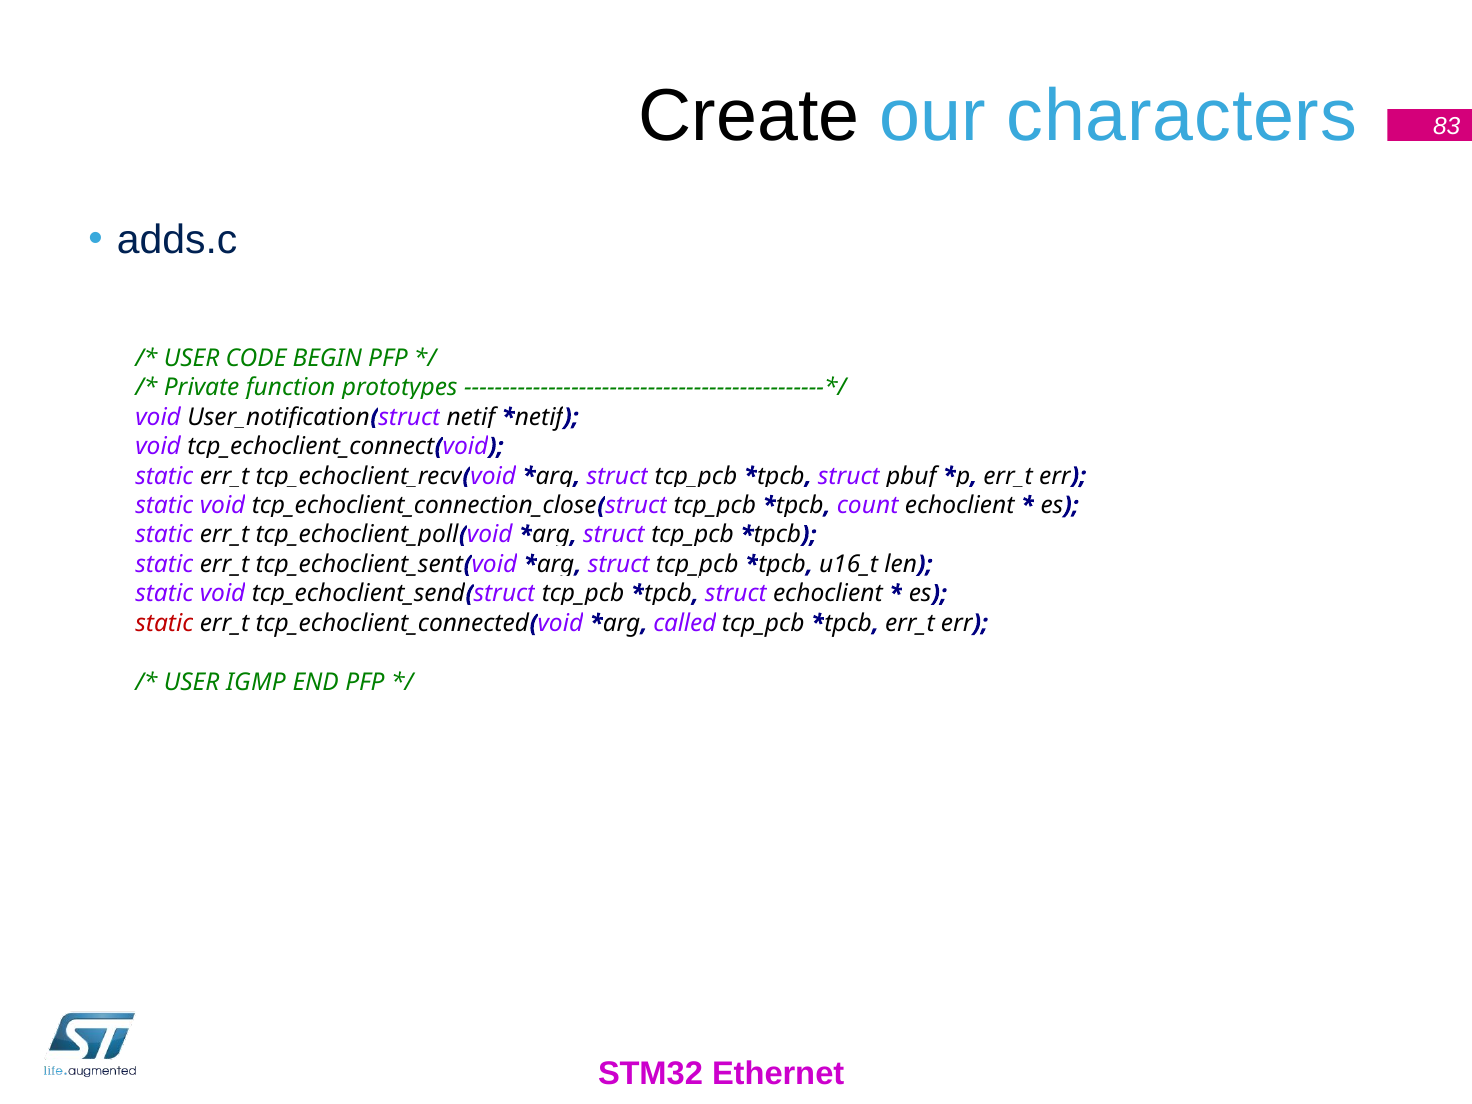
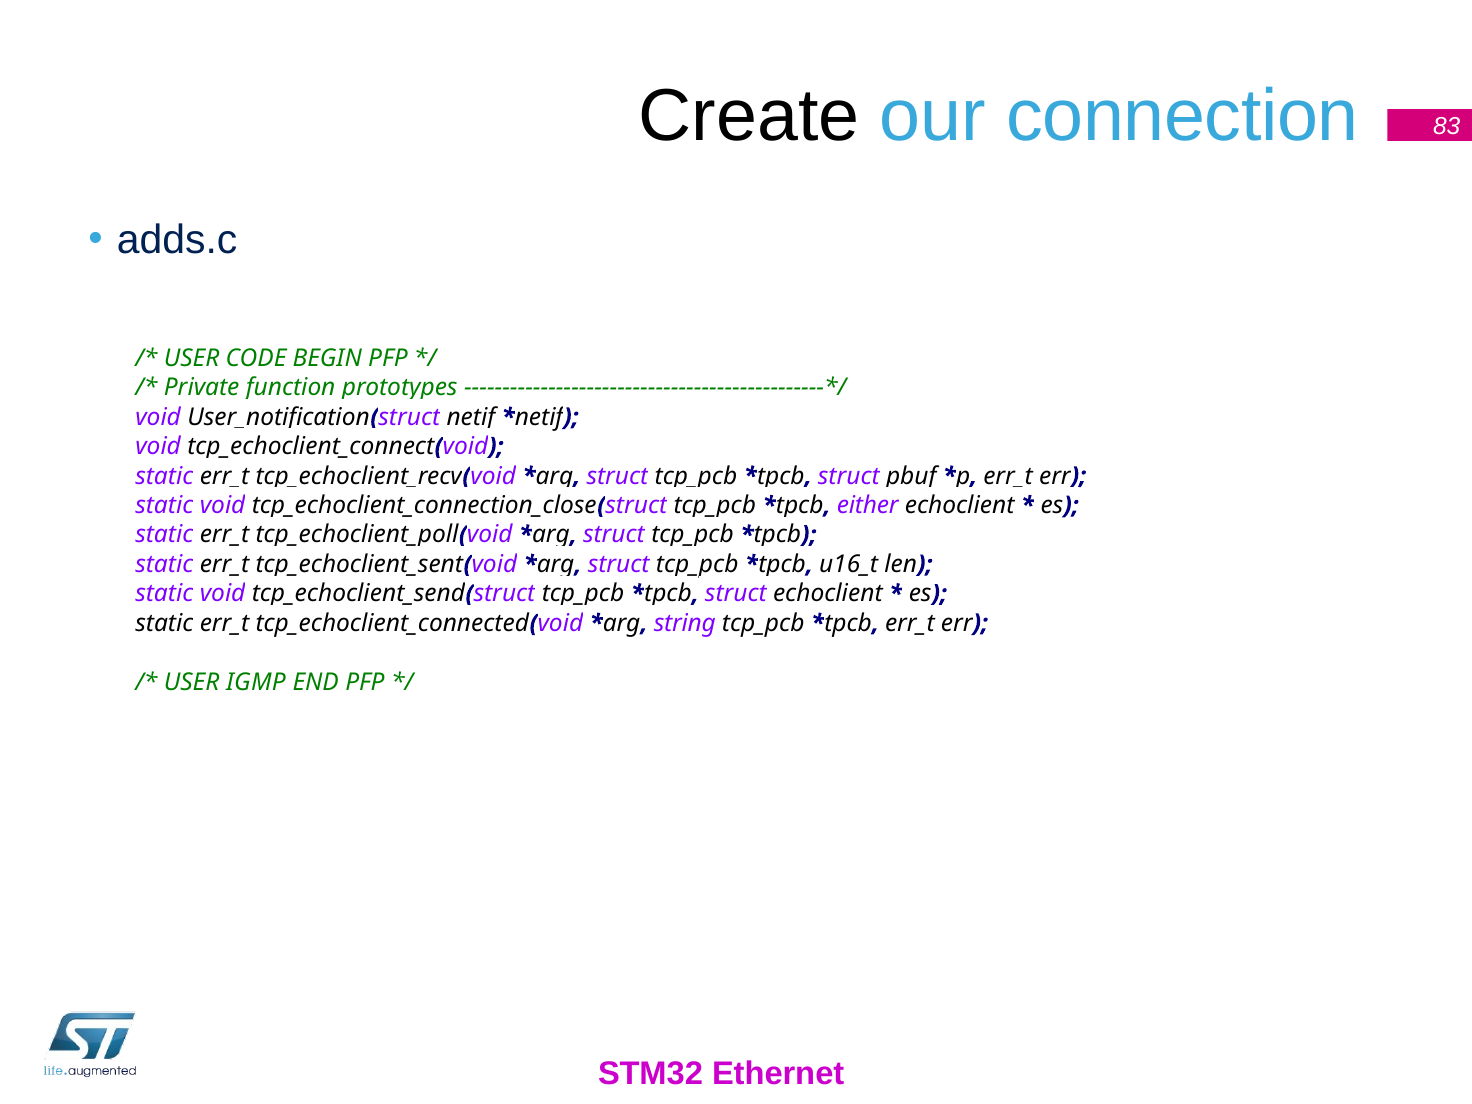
characters: characters -> connection (1182, 116)
count: count -> either (868, 505)
static colour: red -> black (164, 623)
called: called -> string (685, 623)
